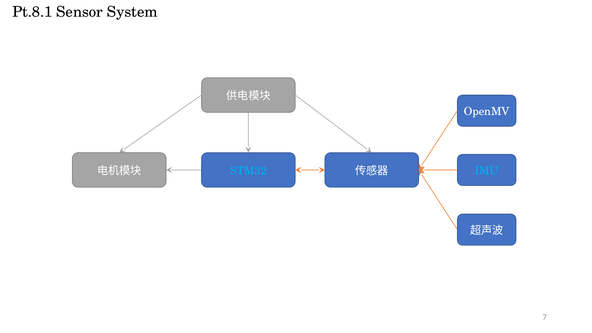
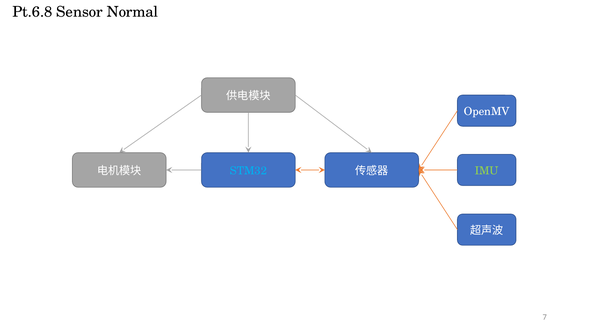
Pt.8.1: Pt.8.1 -> Pt.6.8 (32, 12)
System: System -> Normal (132, 12)
IMU colour: light blue -> light green (487, 171)
